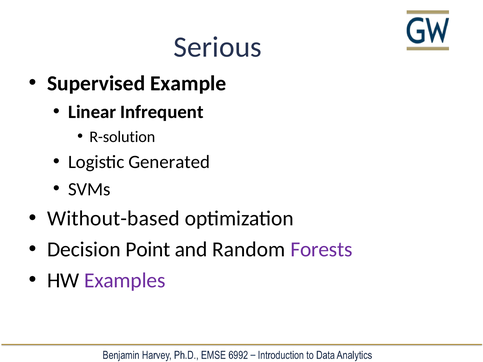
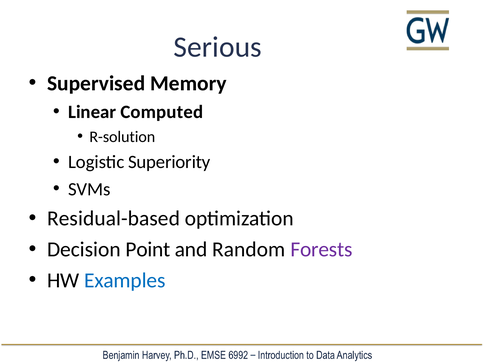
Example: Example -> Memory (188, 83)
Infrequent: Infrequent -> Computed (162, 112)
Generated: Generated -> Superiority (169, 162)
Without-based: Without-based -> Residual-based (114, 219)
Examples colour: purple -> blue (125, 281)
